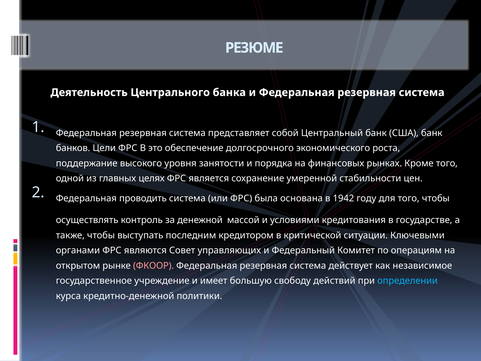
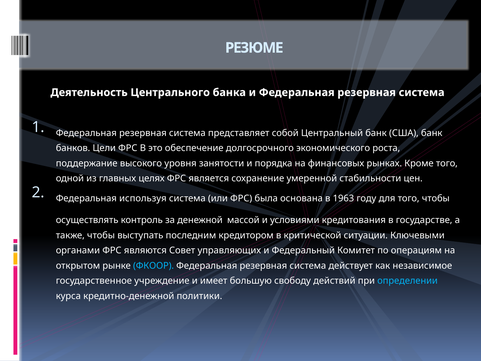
проводить: проводить -> используя (143, 198)
1942: 1942 -> 1963 (343, 198)
ФКООР colour: pink -> light blue (154, 265)
